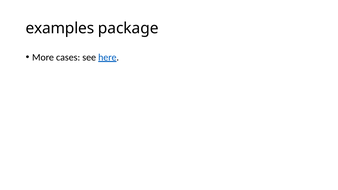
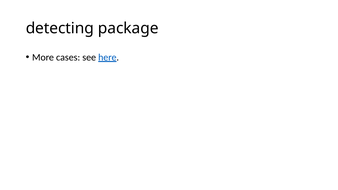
examples: examples -> detecting (60, 28)
